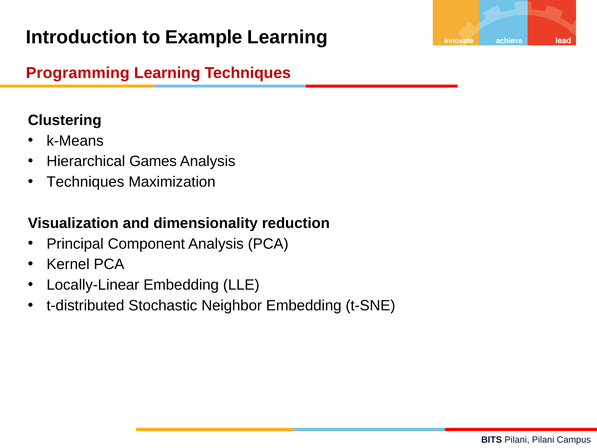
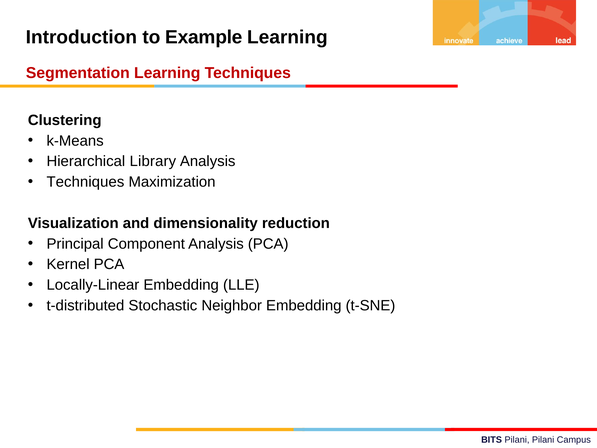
Programming: Programming -> Segmentation (78, 73)
Games: Games -> Library (153, 161)
